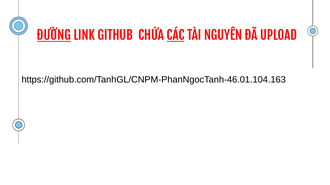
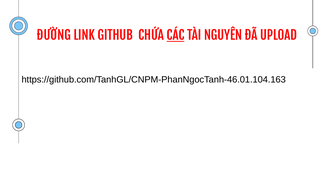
ĐƯỜNG underline: present -> none (54, 36)
